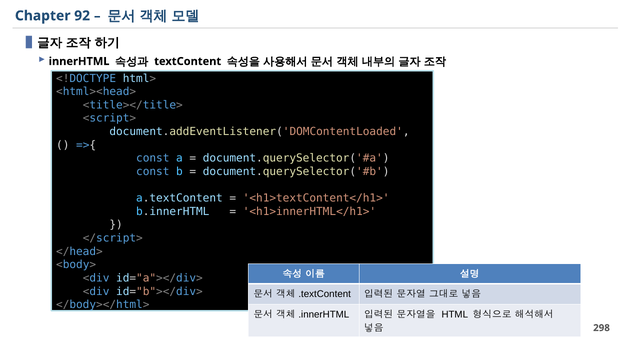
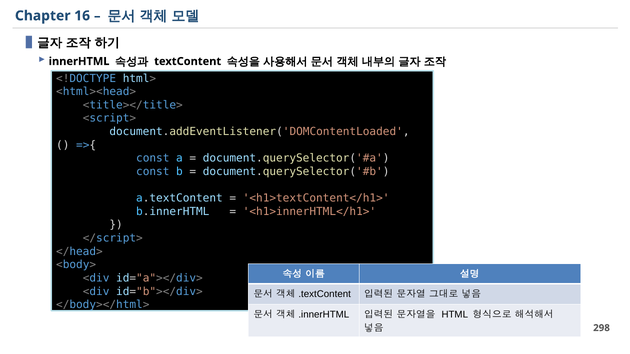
92: 92 -> 16 (82, 16)
